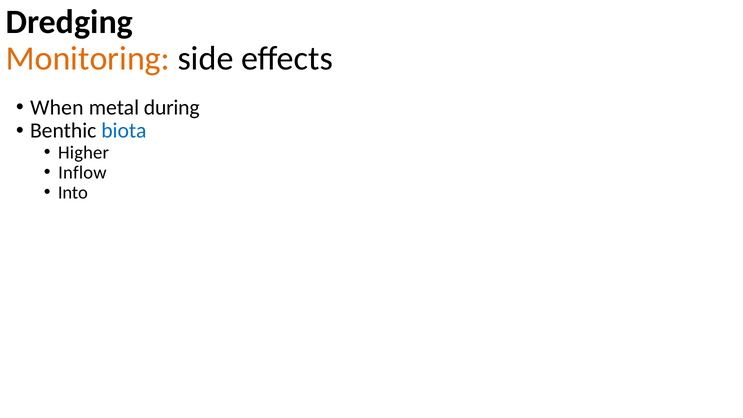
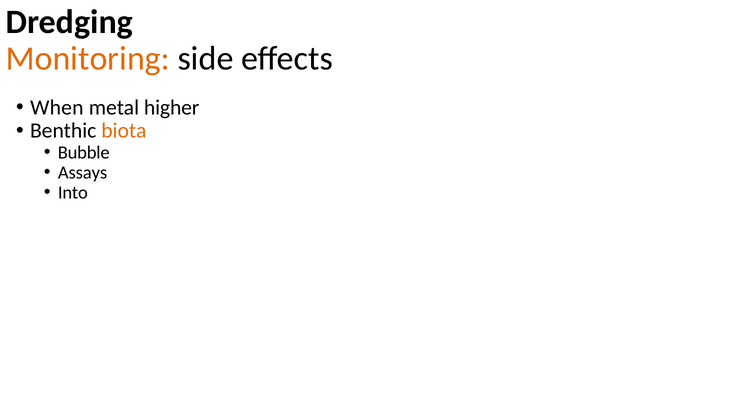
during: during -> higher (172, 107)
biota colour: blue -> orange (124, 131)
Higher: Higher -> Bubble (84, 152)
Inflow: Inflow -> Assays (83, 173)
